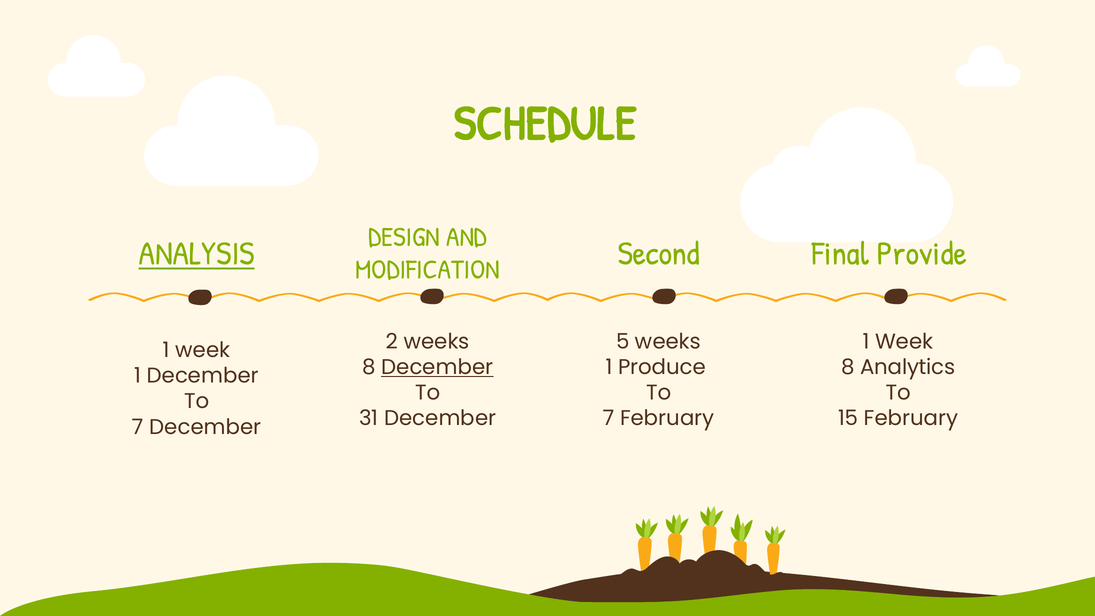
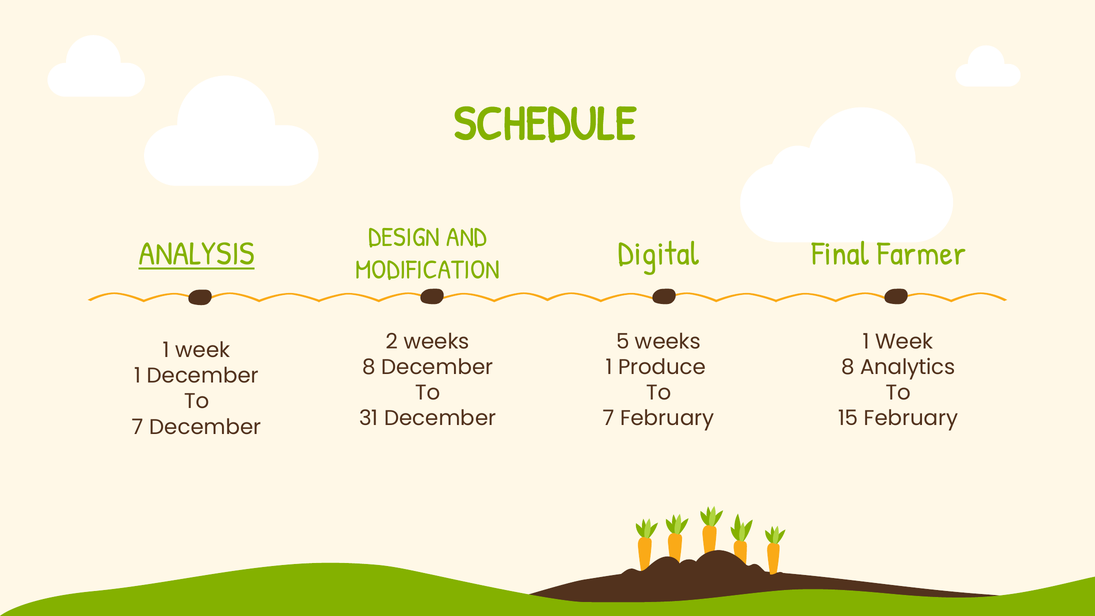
Second: Second -> Digital (658, 254)
Provide: Provide -> Farmer (922, 254)
December underline: present -> none (437, 367)
